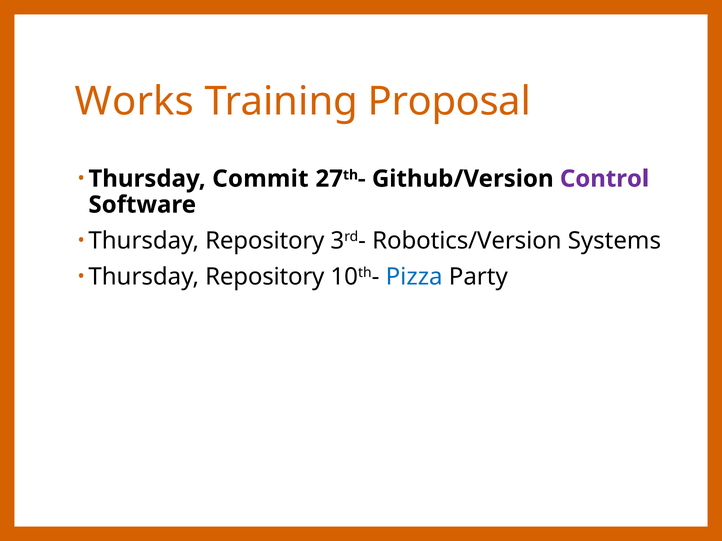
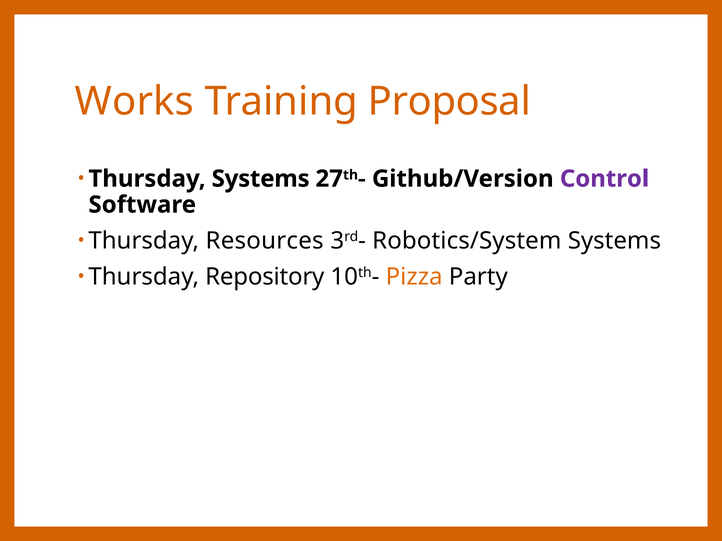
Thursday Commit: Commit -> Systems (261, 179)
Repository: Repository -> Resources (265, 241)
Robotics/Version: Robotics/Version -> Robotics/System (467, 241)
Pizza colour: blue -> orange (414, 277)
